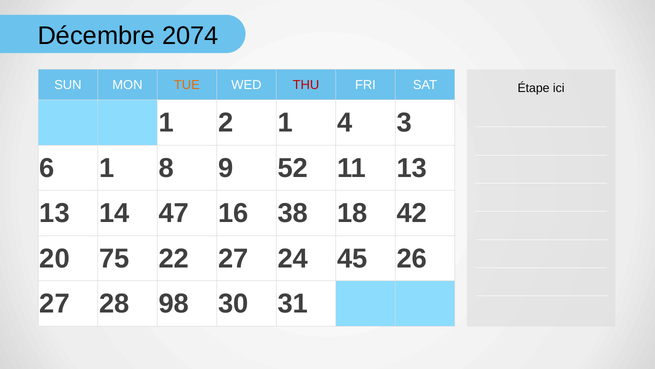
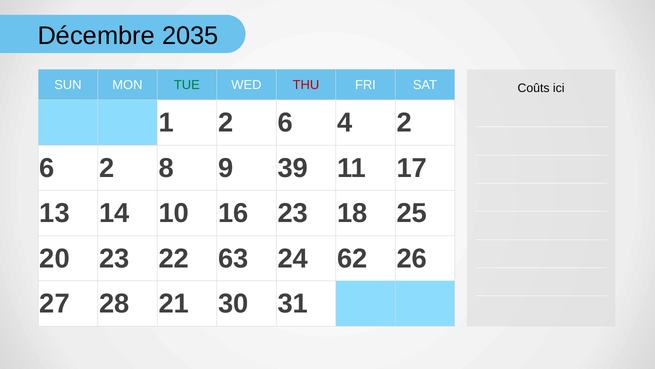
2074: 2074 -> 2035 (190, 36)
TUE colour: orange -> green (187, 85)
Étape: Étape -> Coûts (534, 88)
1 2 1: 1 -> 6 (285, 123)
4 3: 3 -> 2 (404, 123)
6 1: 1 -> 2 (107, 168)
52: 52 -> 39 (293, 168)
11 13: 13 -> 17 (412, 168)
47: 47 -> 10 (174, 213)
16 38: 38 -> 23 (293, 213)
42: 42 -> 25 (412, 213)
20 75: 75 -> 23 (114, 258)
22 27: 27 -> 63 (233, 258)
45: 45 -> 62 (352, 258)
98: 98 -> 21 (174, 303)
